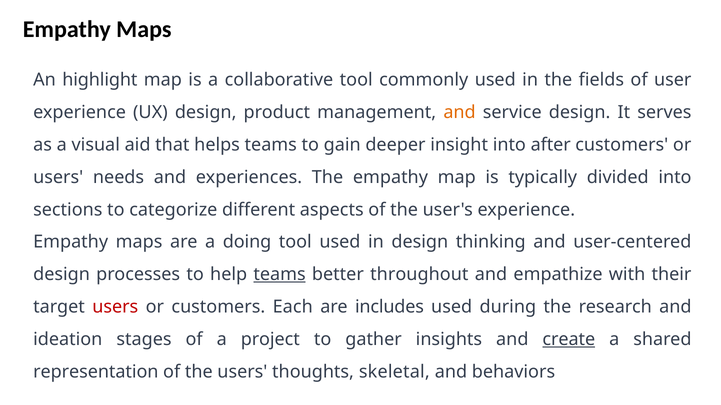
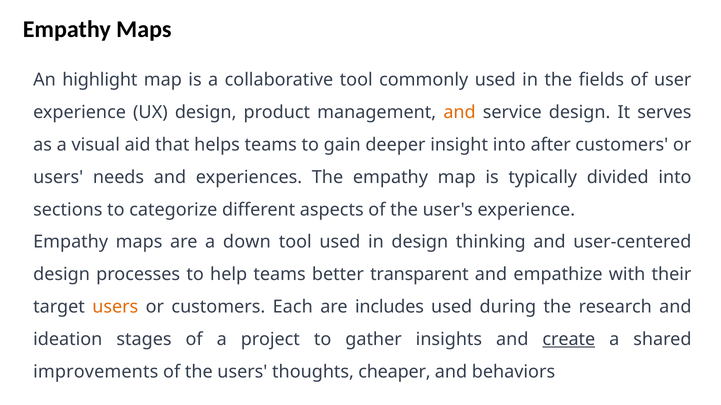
doing: doing -> down (247, 242)
teams underline: present -> none (280, 275)
throughout: throughout -> transparent (419, 275)
users colour: red -> orange (115, 307)
representation: representation -> improvements (96, 372)
skeletal: skeletal -> cheaper (394, 372)
